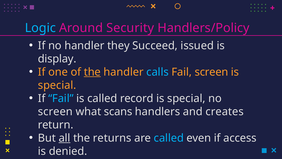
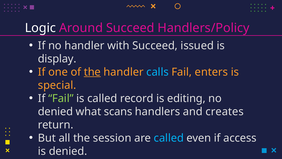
Logic colour: light blue -> white (40, 28)
Around Security: Security -> Succeed (130, 28)
they: they -> with (118, 46)
Fail screen: screen -> enters (211, 72)
Fail colour: light blue -> light green (61, 98)
special: special -> editing (186, 98)
screen: screen -> denied (55, 111)
all underline: present -> none (65, 138)
returns: returns -> session (112, 138)
